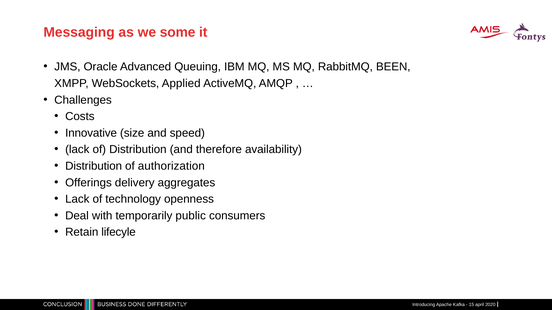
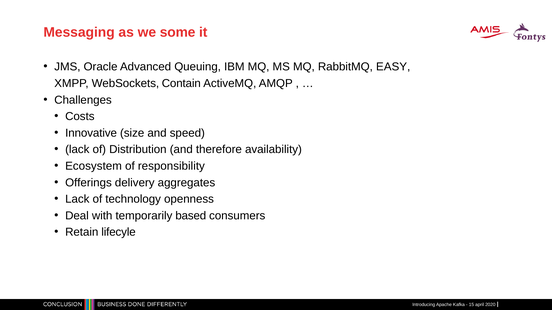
BEEN: BEEN -> EASY (393, 67)
Applied: Applied -> Contain (181, 84)
Distribution: Distribution -> Ecosystem (94, 166)
authorization: authorization -> responsibility (171, 166)
public: public -> based (191, 216)
